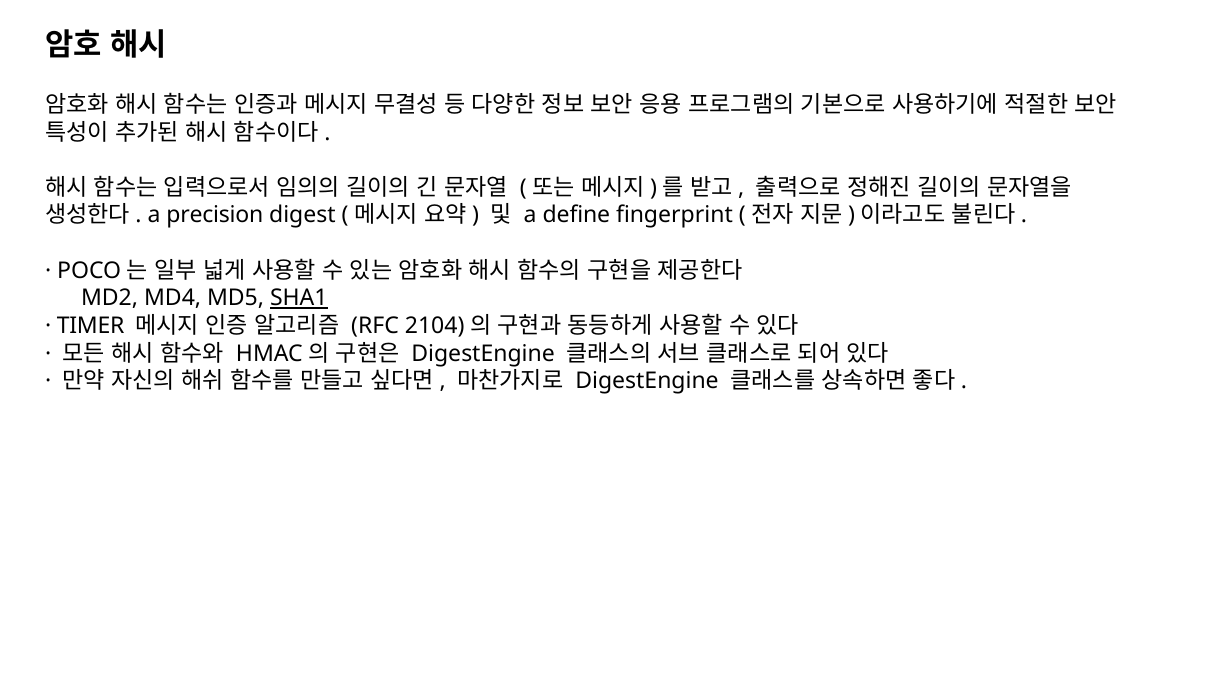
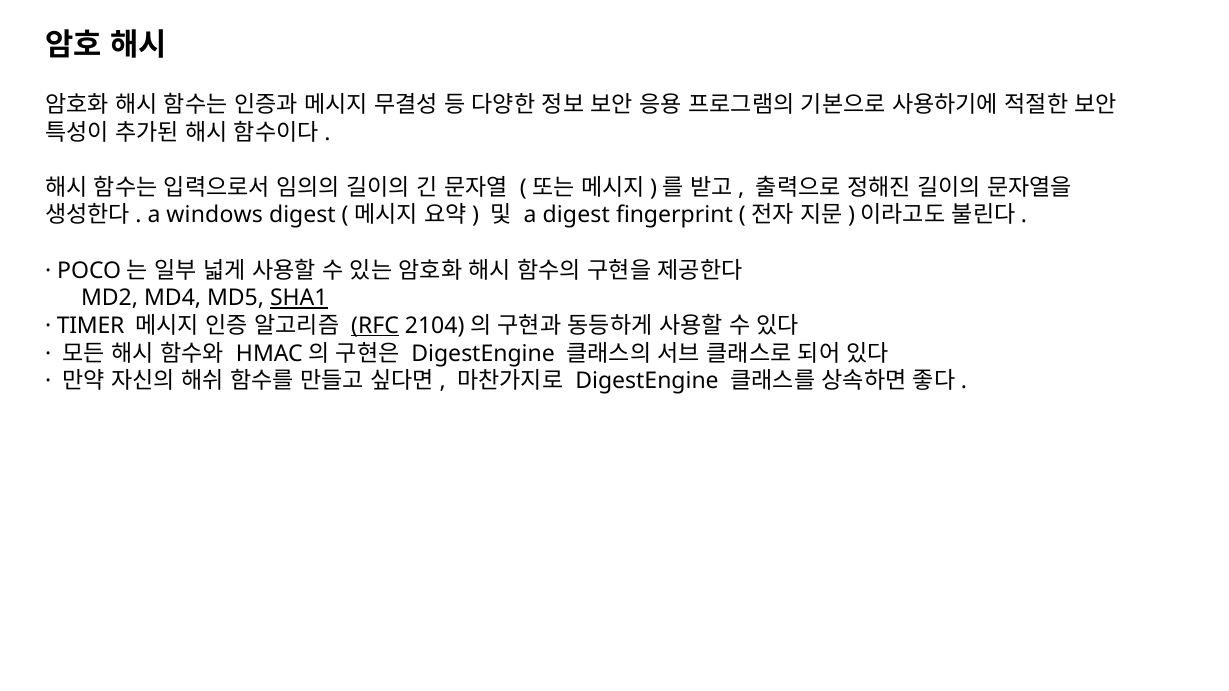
precision: precision -> windows (215, 215)
a define: define -> digest (576, 215)
RFC underline: none -> present (375, 326)
